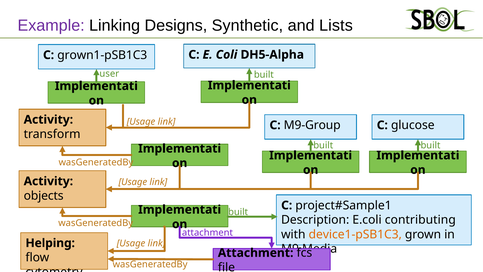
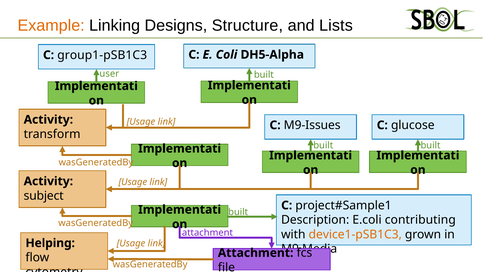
Example colour: purple -> orange (51, 26)
Synthetic: Synthetic -> Structure (247, 26)
grown1-pSB1C3: grown1-pSB1C3 -> group1-pSB1C3 (102, 55)
M9-Group: M9-Group -> M9-Issues (312, 125)
objects: objects -> subject (44, 196)
